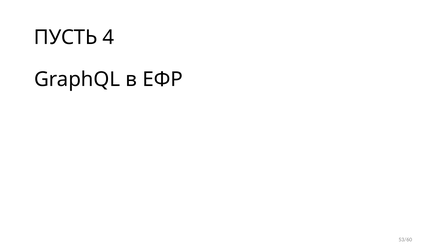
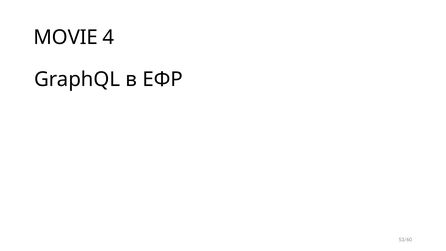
ПУСТЬ: ПУСТЬ -> MOVIE (66, 37)
